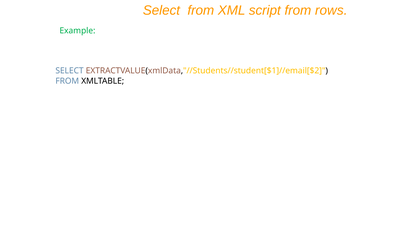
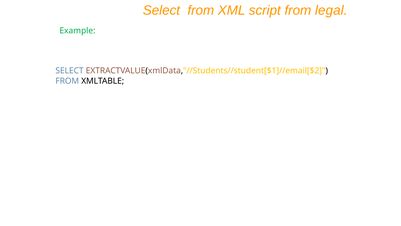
rows: rows -> legal (331, 10)
